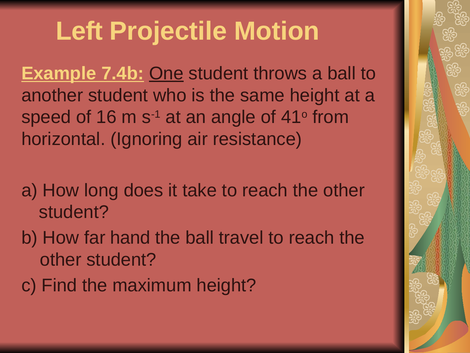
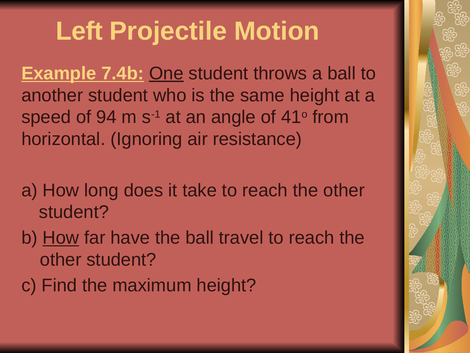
16: 16 -> 94 (106, 117)
How underline: none -> present (61, 238)
hand: hand -> have (130, 238)
